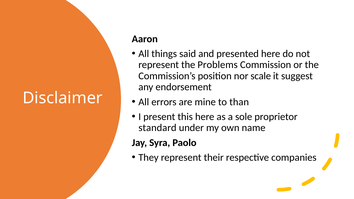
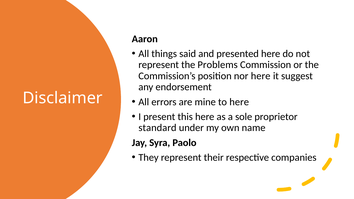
nor scale: scale -> here (261, 76)
to than: than -> here (239, 102)
